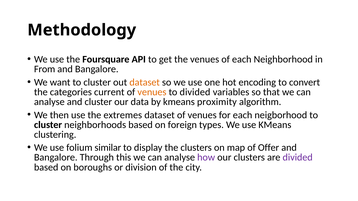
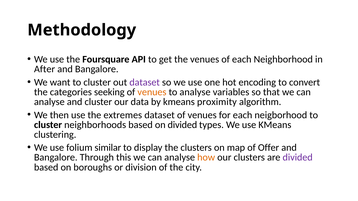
From: From -> After (45, 69)
dataset colour: orange -> purple (145, 82)
current: current -> seeking (109, 92)
to divided: divided -> analyse (195, 92)
on foreign: foreign -> divided (182, 125)
how colour: purple -> orange (206, 158)
